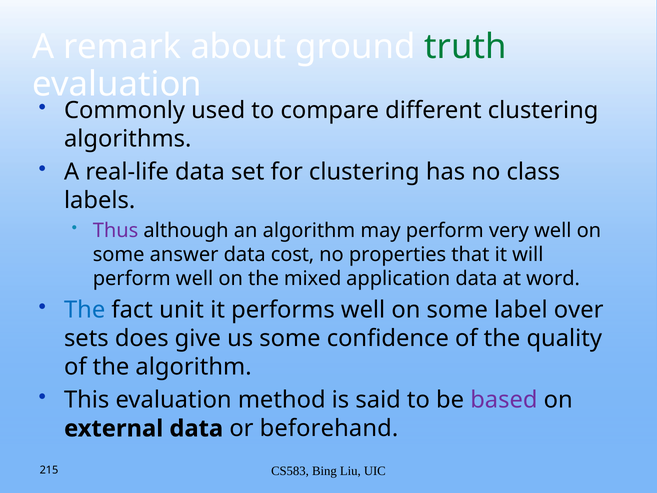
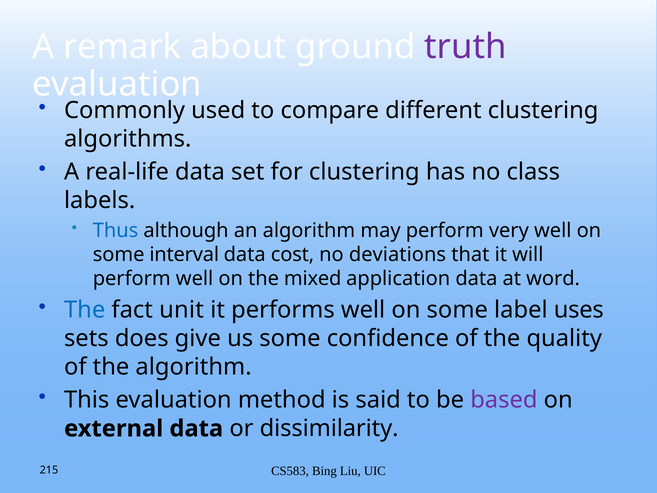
truth colour: green -> purple (465, 47)
Thus colour: purple -> blue (116, 230)
answer: answer -> interval (184, 254)
properties: properties -> deviations (397, 254)
over: over -> uses (579, 310)
beforehand: beforehand -> dissimilarity (329, 428)
